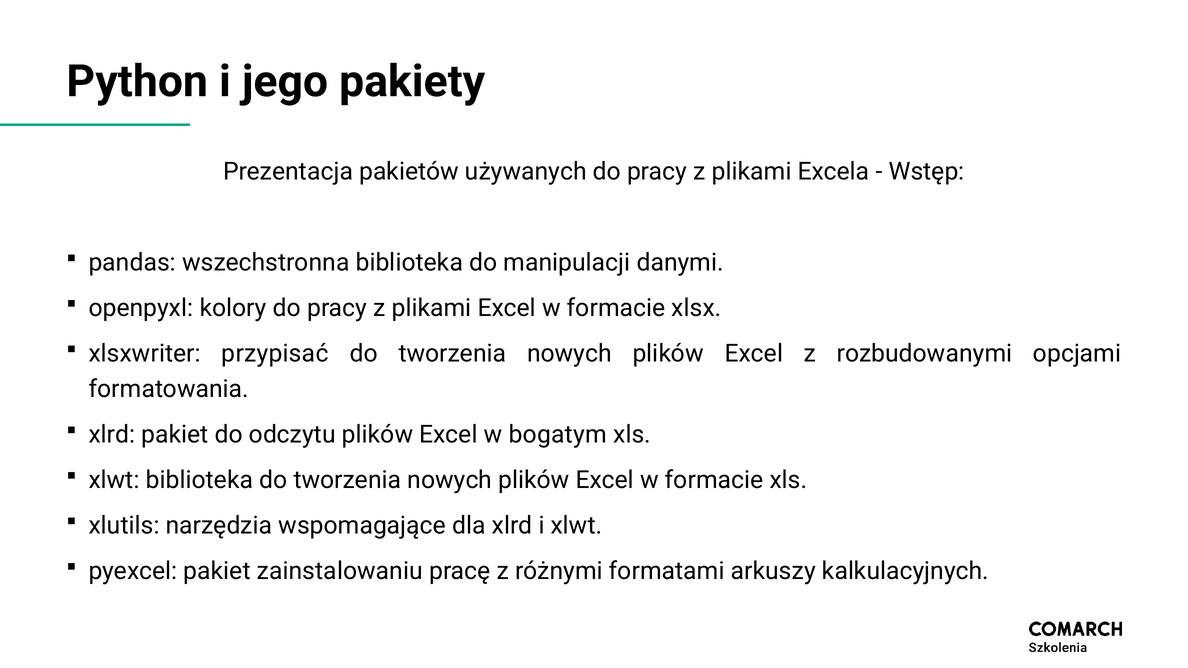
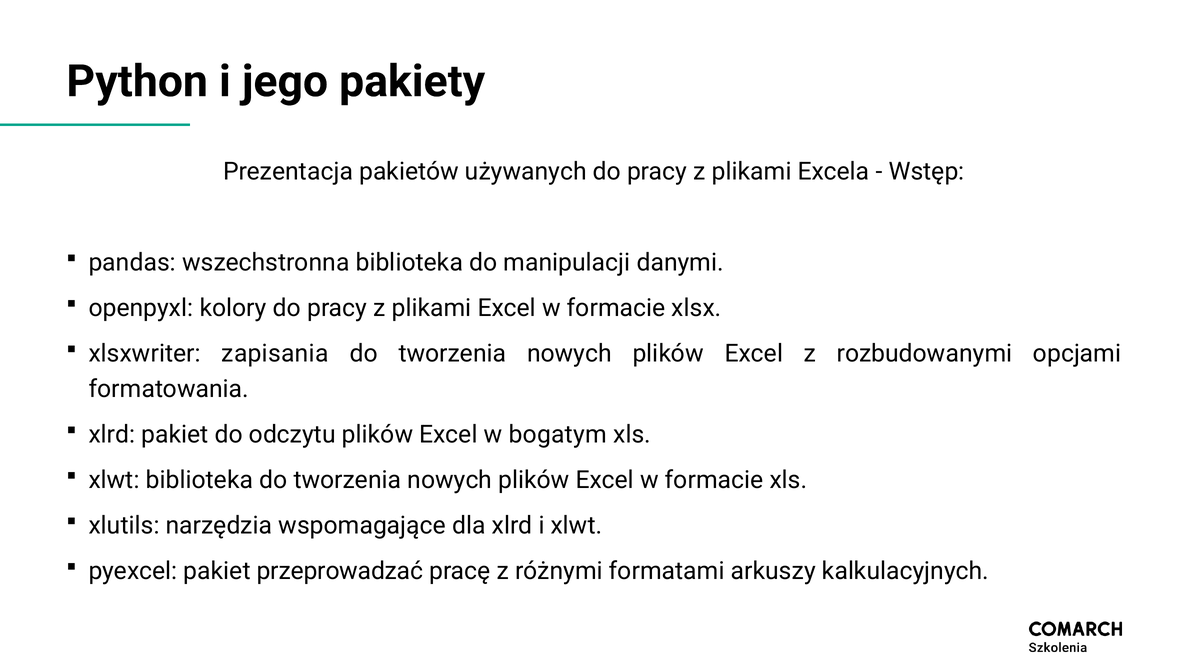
przypisać: przypisać -> zapisania (275, 354)
zainstalowaniu: zainstalowaniu -> przeprowadzać (340, 572)
